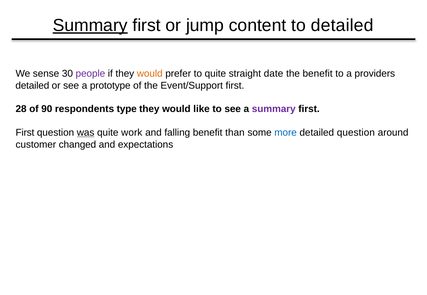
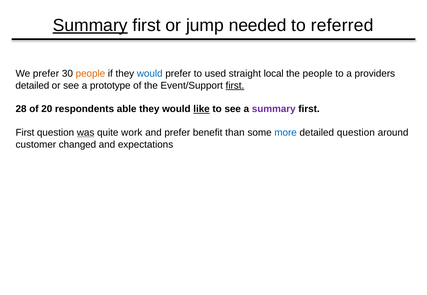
content: content -> needed (258, 26)
to detailed: detailed -> referred (342, 26)
We sense: sense -> prefer (46, 74)
people colour: purple -> orange (90, 74)
would colour: orange -> blue (150, 74)
to quite: quite -> used (215, 74)
date: date -> local (274, 74)
the benefit: benefit -> people (318, 74)
first underline: none -> present (235, 86)
90: 90 -> 20 (47, 109)
type: type -> able (127, 109)
like underline: none -> present (202, 109)
and falling: falling -> prefer (177, 133)
